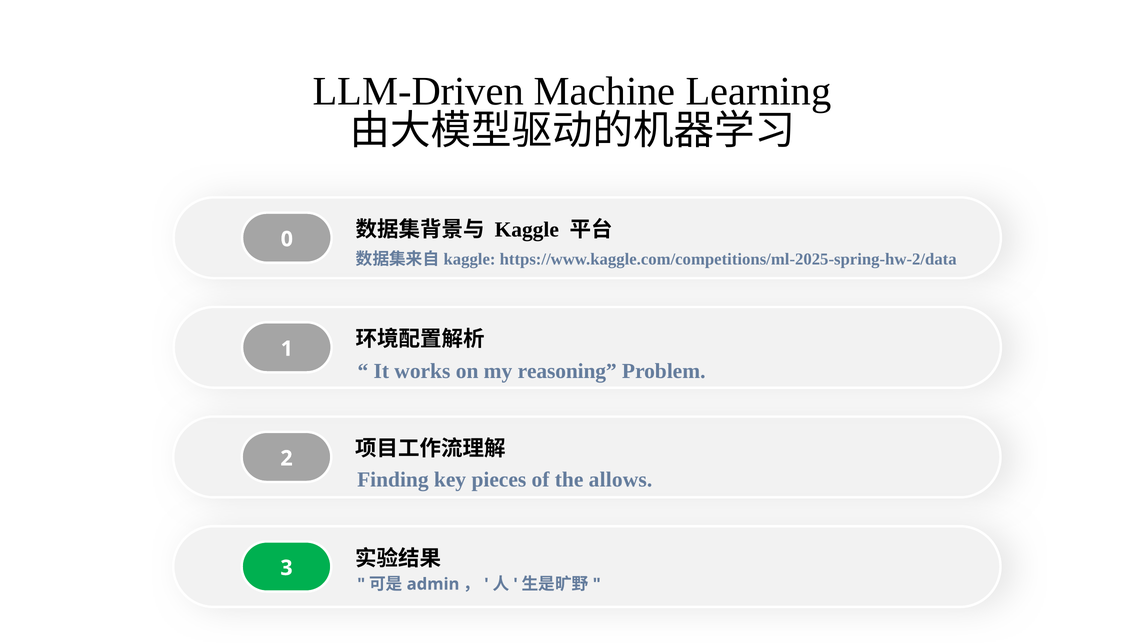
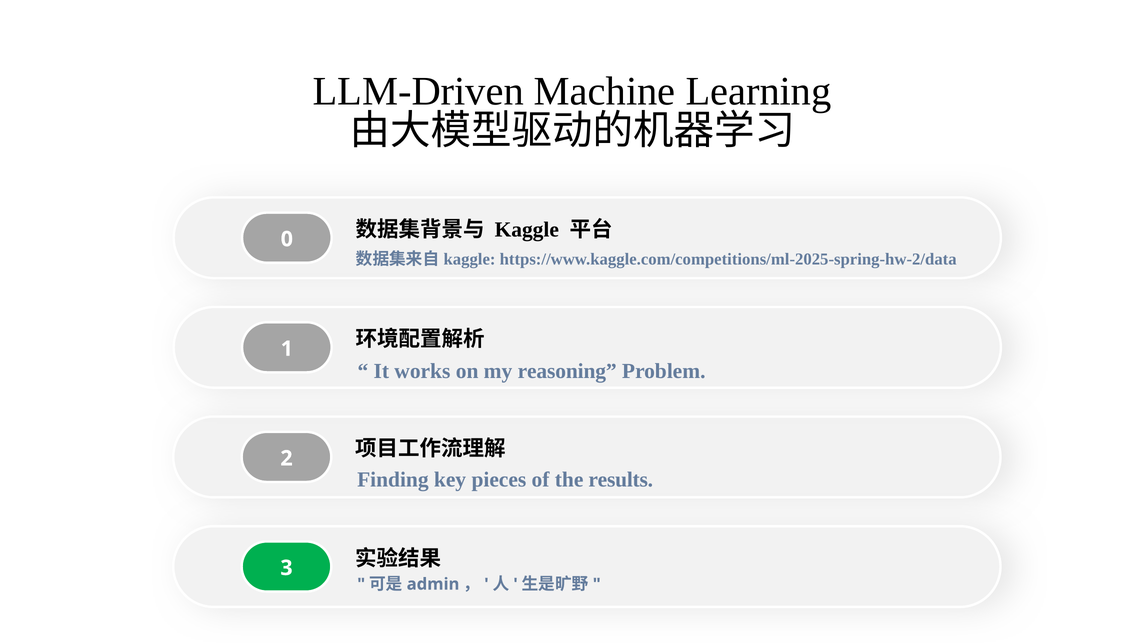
allows: allows -> results (621, 480)
